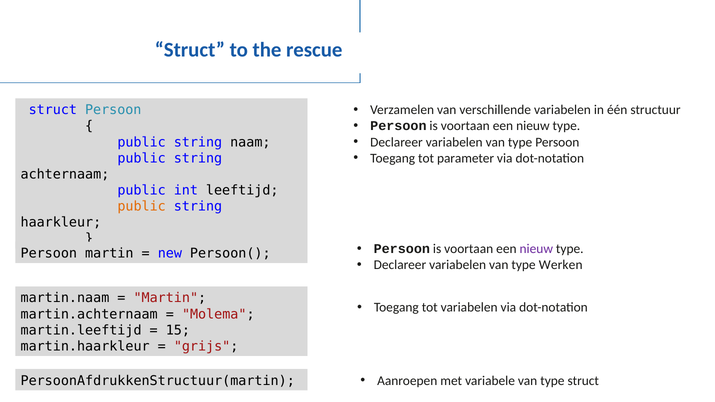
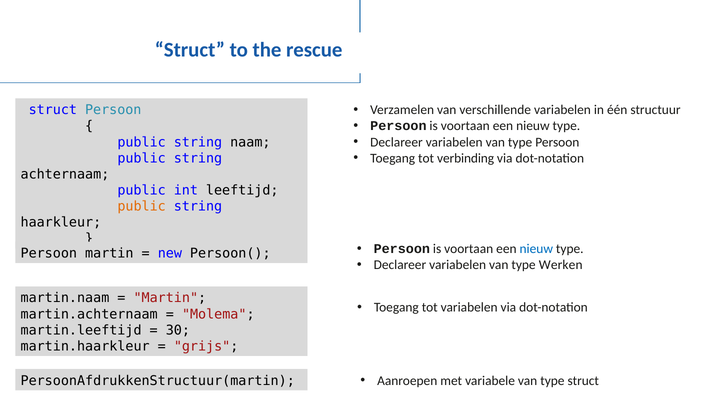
parameter: parameter -> verbinding (466, 158)
nieuw colour: purple -> blue (536, 249)
15: 15 -> 30 (178, 330)
